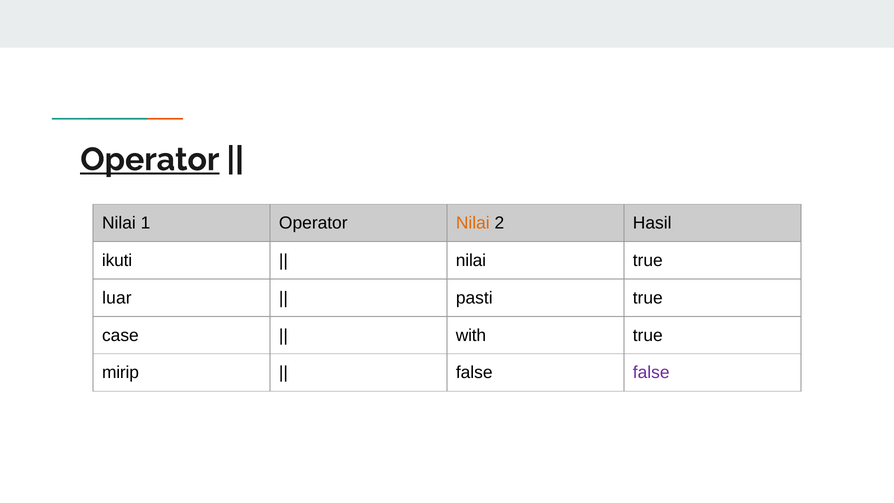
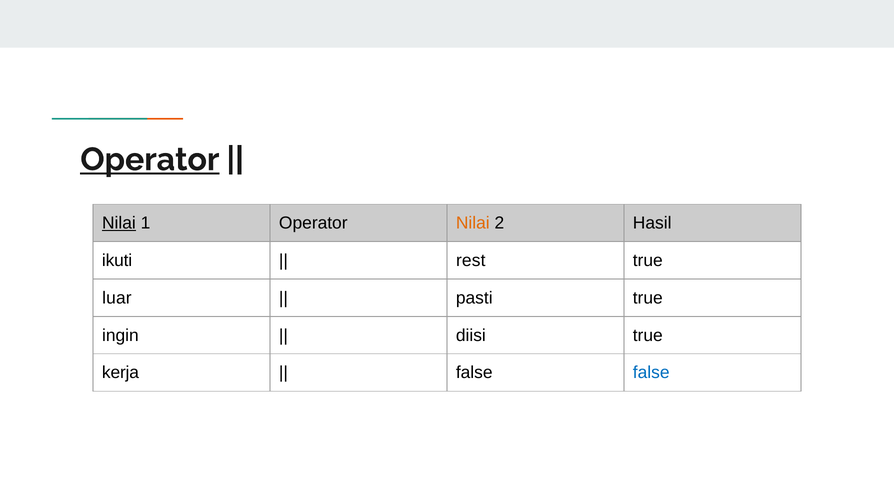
Nilai underline: none -> present (119, 223)
nilai: nilai -> rest (471, 261)
case: case -> ingin (120, 335)
with: with -> diisi (471, 335)
mirip: mirip -> kerja (120, 373)
false colour: purple -> blue (651, 373)
